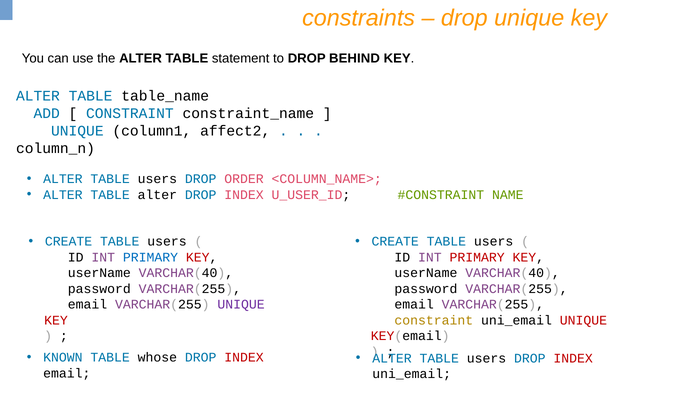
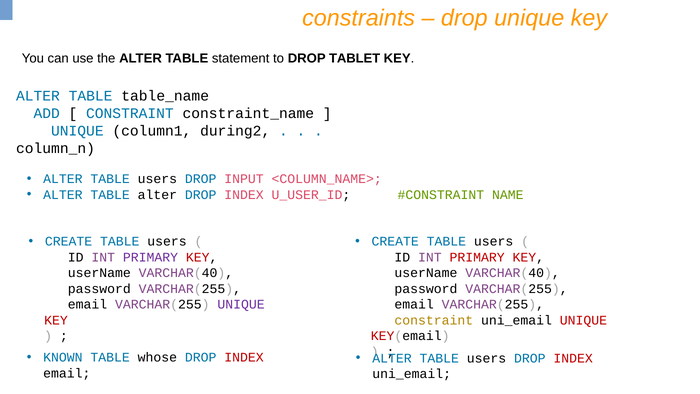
BEHIND: BEHIND -> TABLET (355, 58)
affect2: affect2 -> during2 (235, 131)
ORDER: ORDER -> INPUT (244, 179)
PRIMARY colour: blue -> purple (151, 257)
